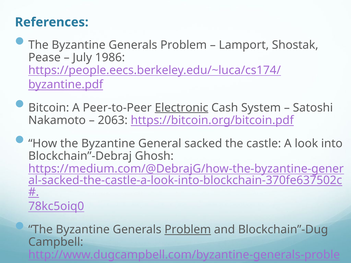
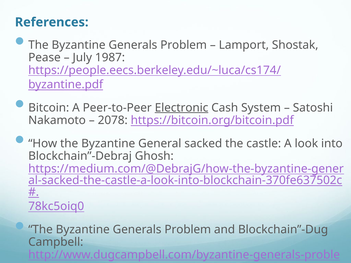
1986: 1986 -> 1987 (110, 58)
2063: 2063 -> 2078 (113, 120)
Problem underline: present -> none (188, 230)
